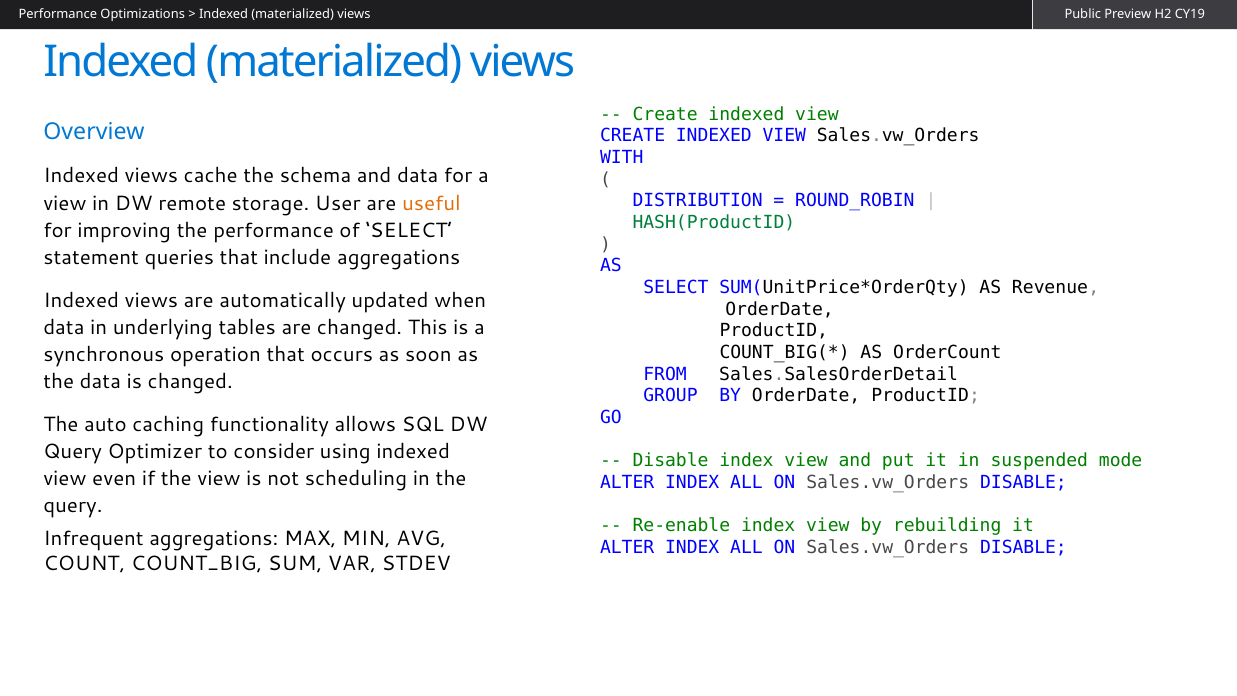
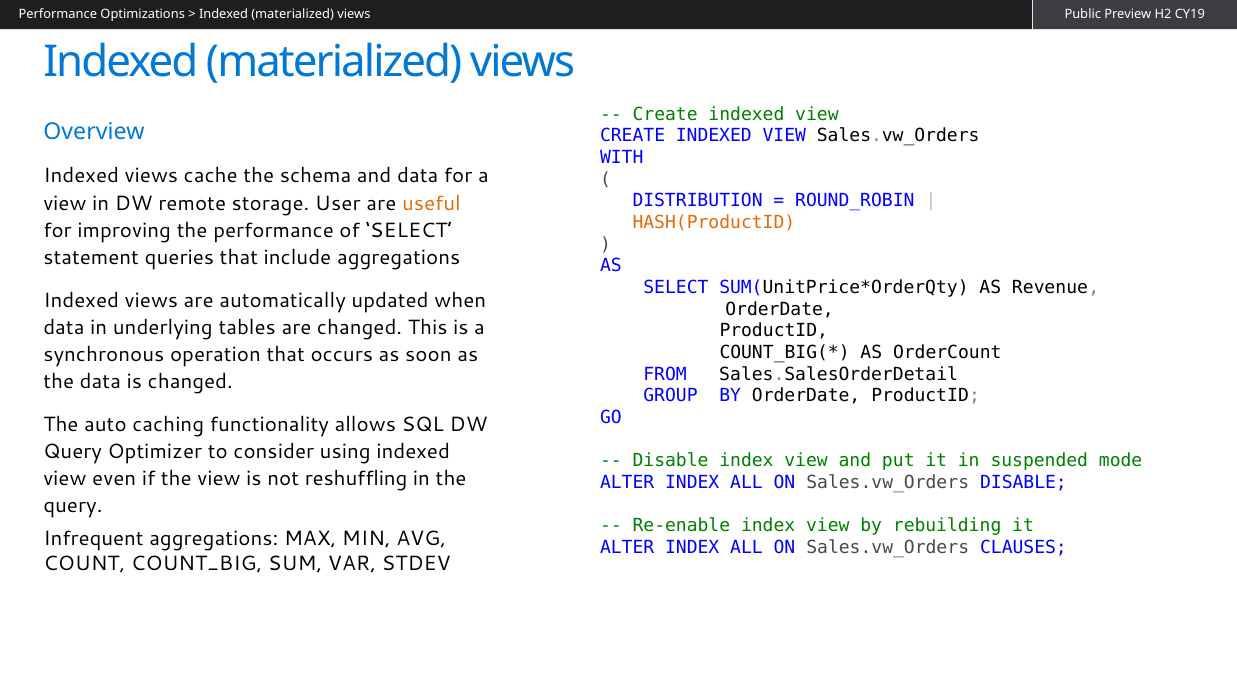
HASH(ProductID colour: green -> orange (714, 222)
scheduling: scheduling -> reshuffling (356, 479)
DISABLE: DISABLE -> CLAUSES (1023, 547)
